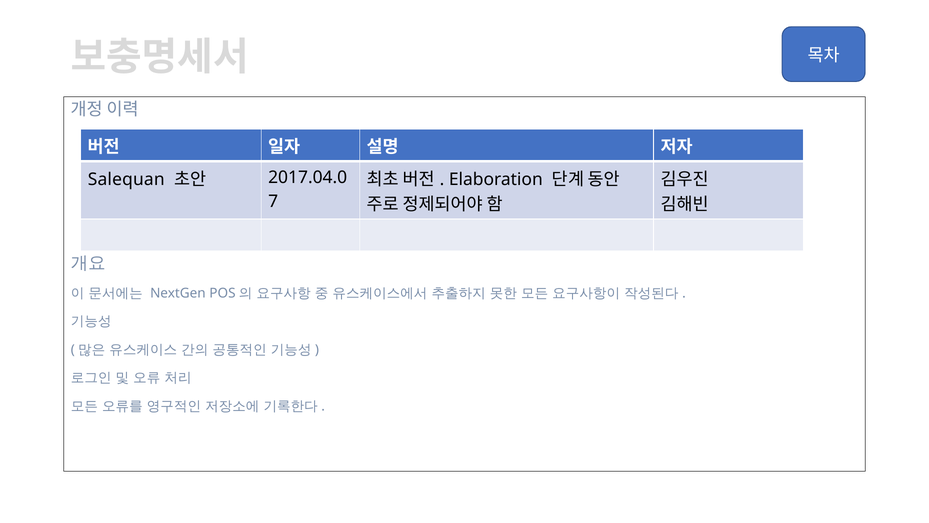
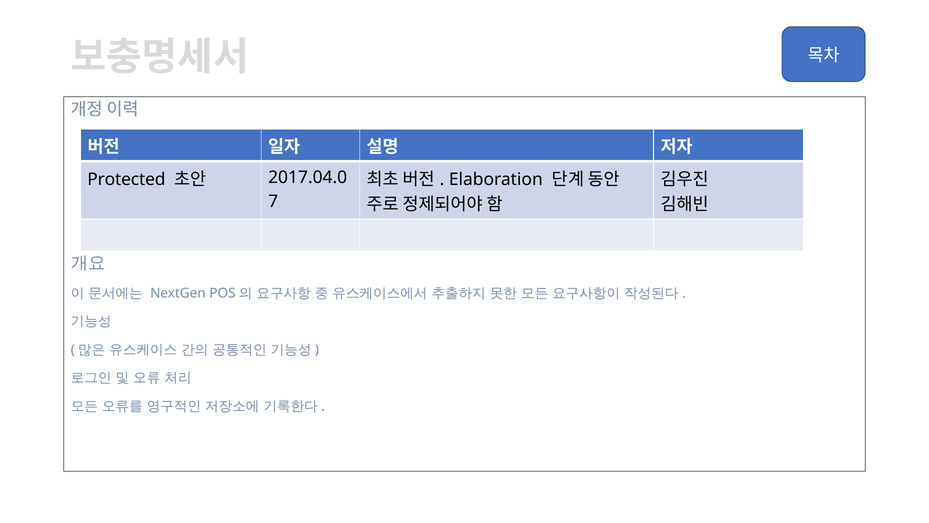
Salequan: Salequan -> Protected (126, 179)
